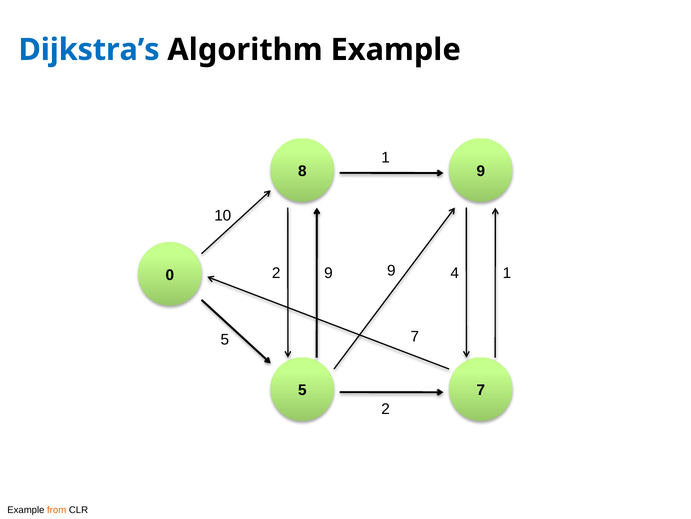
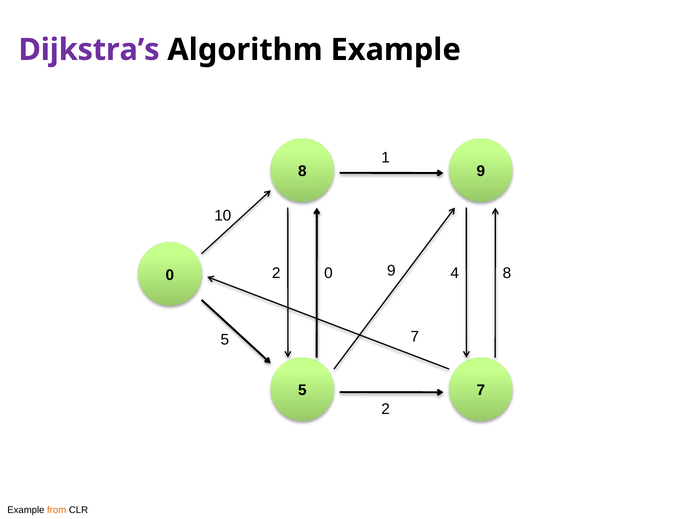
Dijkstra’s colour: blue -> purple (89, 50)
2 9: 9 -> 0 (328, 273)
4 1: 1 -> 8 (507, 273)
